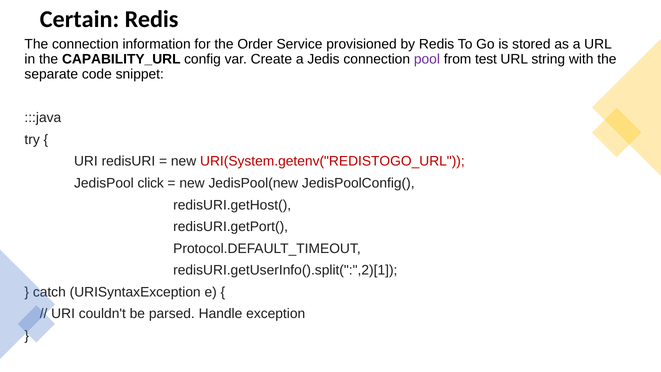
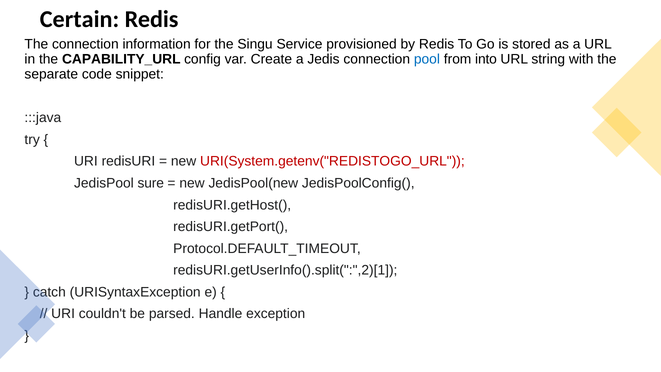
Order: Order -> Singu (255, 44)
pool colour: purple -> blue (427, 59)
test: test -> into (486, 59)
click: click -> sure (151, 183)
